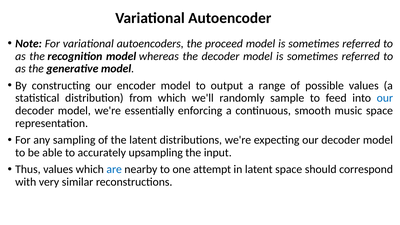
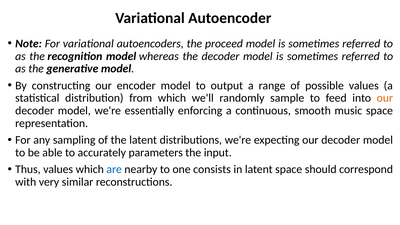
our colour: blue -> orange (385, 98)
upsampling: upsampling -> parameters (156, 153)
attempt: attempt -> consists (212, 169)
